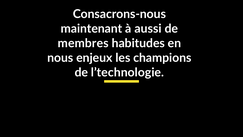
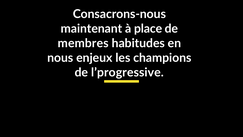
aussi: aussi -> place (148, 29)
l’technologie: l’technologie -> l’progressive (127, 72)
